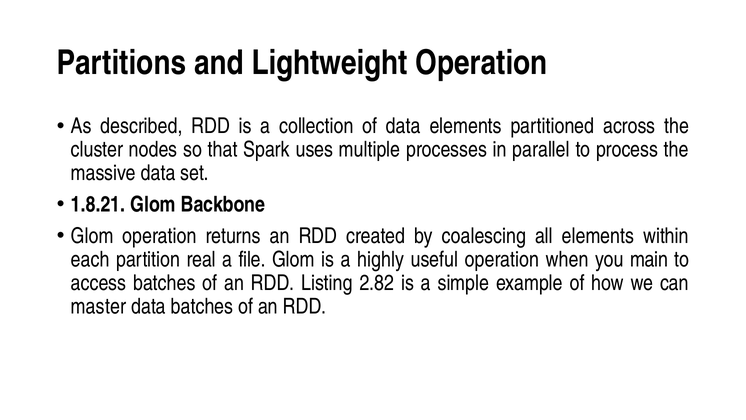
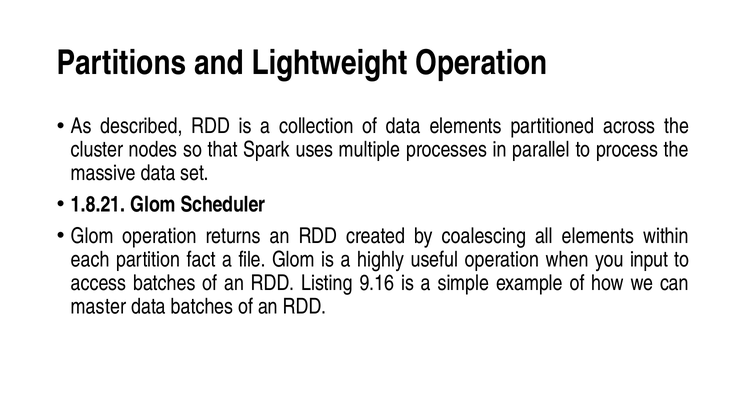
Backbone: Backbone -> Scheduler (223, 204)
real: real -> fact (201, 259)
main: main -> input (649, 259)
2.82: 2.82 -> 9.16 (377, 283)
